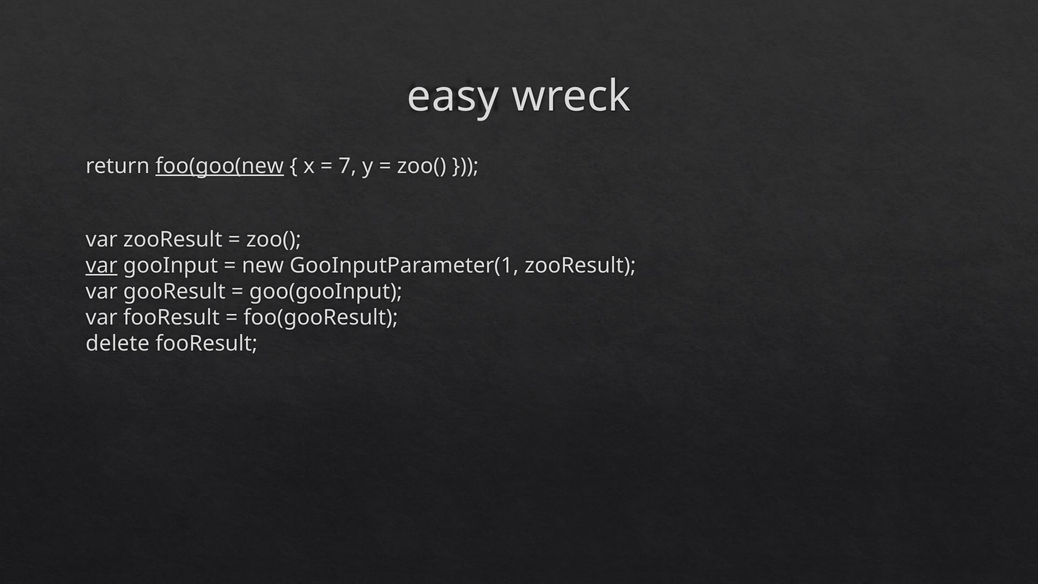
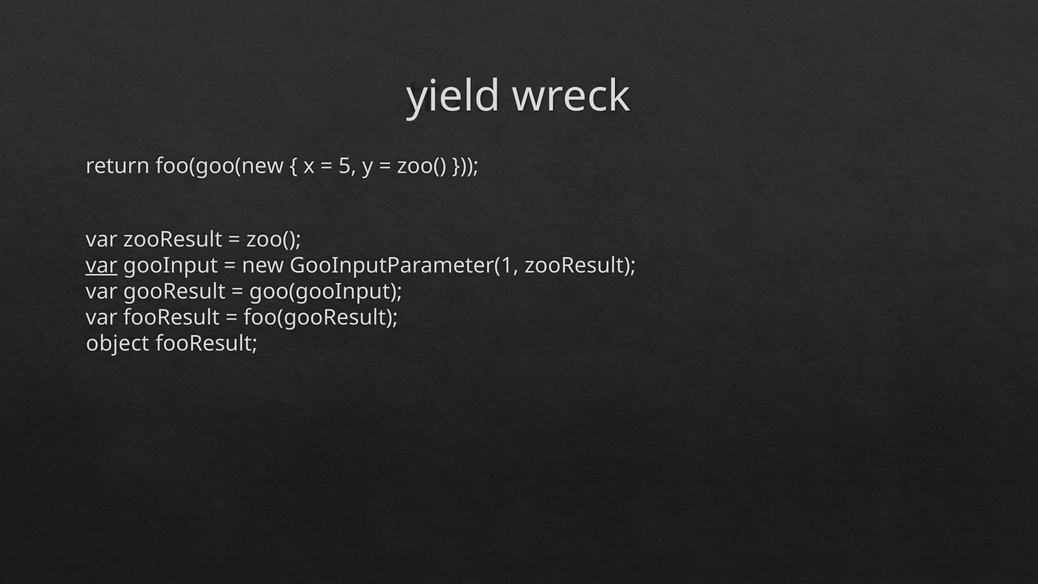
easy: easy -> yield (453, 96)
foo(goo(new underline: present -> none (220, 166)
7: 7 -> 5 (347, 166)
delete: delete -> object (118, 343)
